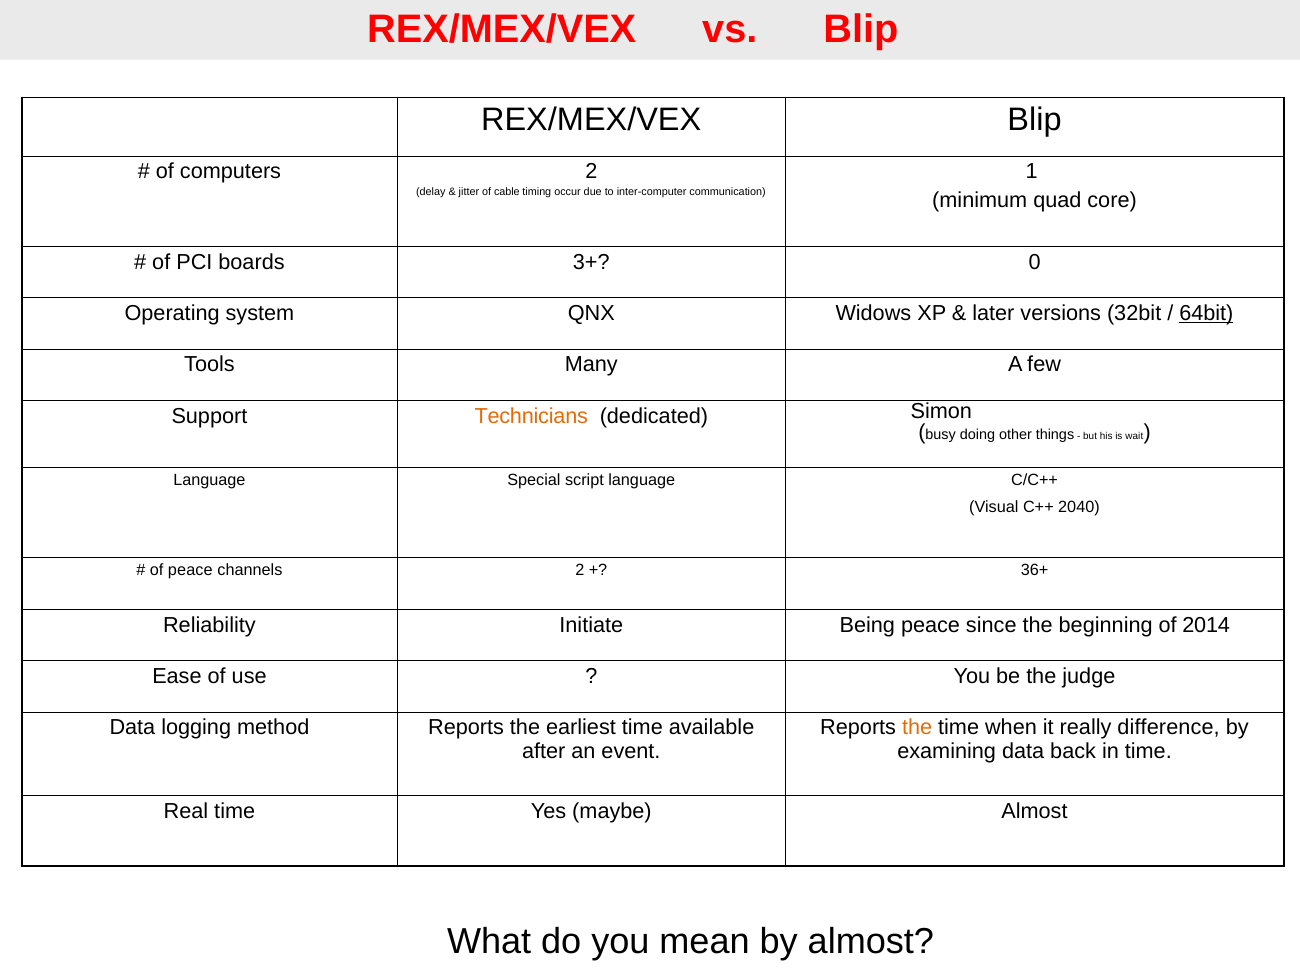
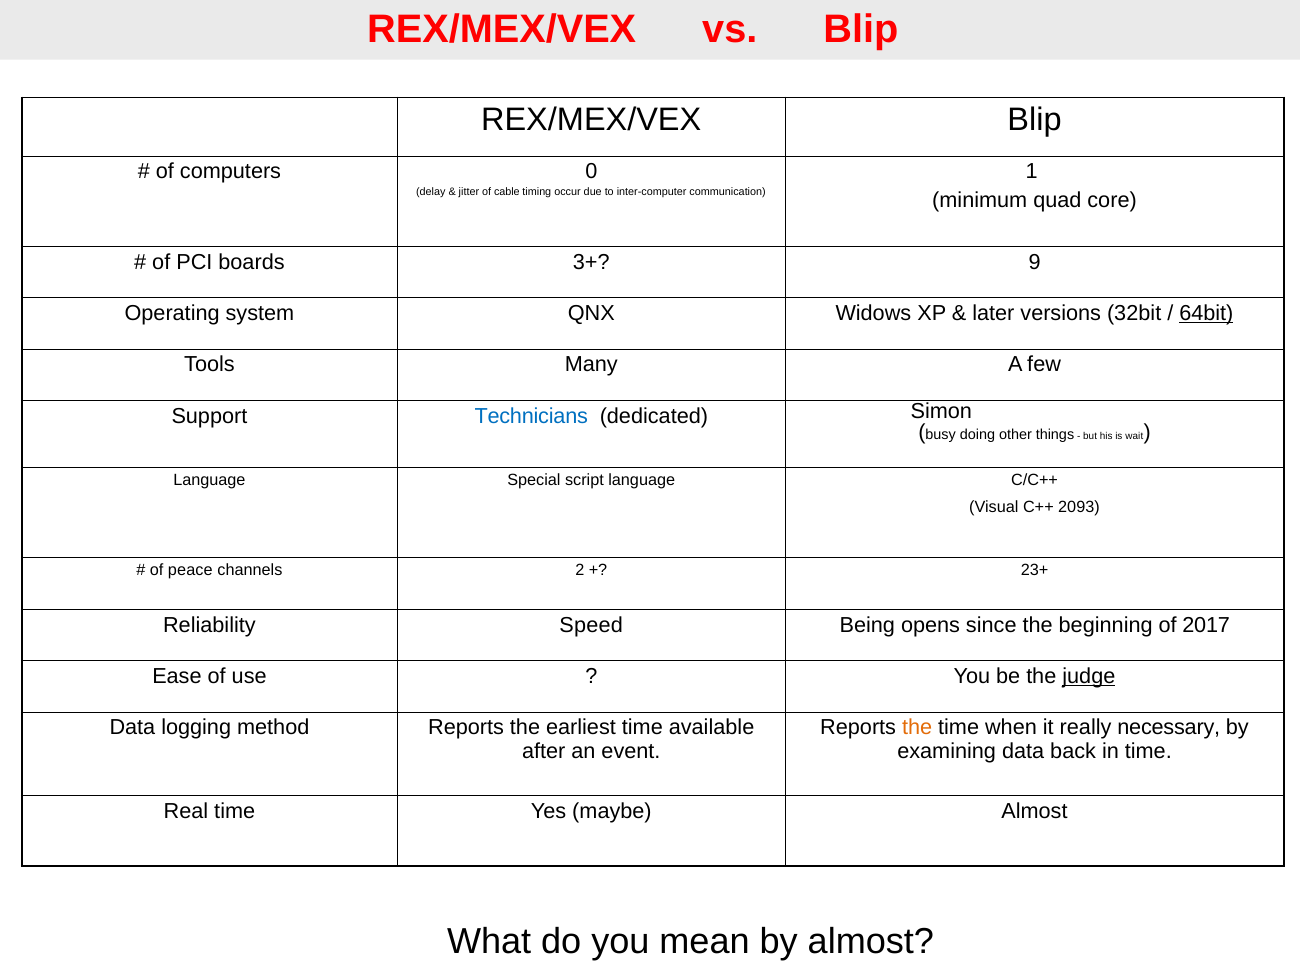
computers 2: 2 -> 0 (591, 172)
0: 0 -> 9 (1035, 262)
Technicians colour: orange -> blue (531, 416)
2040: 2040 -> 2093 (1079, 507)
36+: 36+ -> 23+ (1035, 570)
Initiate: Initiate -> Speed (591, 625)
Being peace: peace -> opens (930, 625)
2014: 2014 -> 2017 (1206, 625)
judge underline: none -> present (1089, 676)
difference: difference -> necessary (1169, 728)
